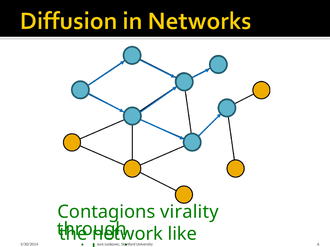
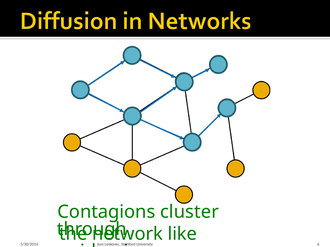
virality: virality -> cluster (189, 212)
